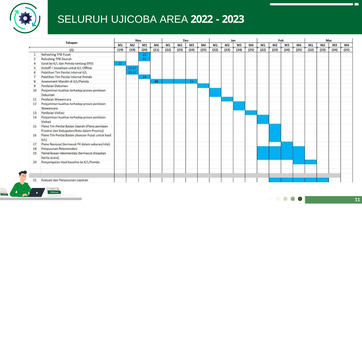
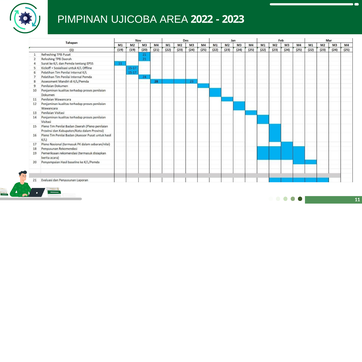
SELURUH: SELURUH -> PIMPINAN (83, 19)
